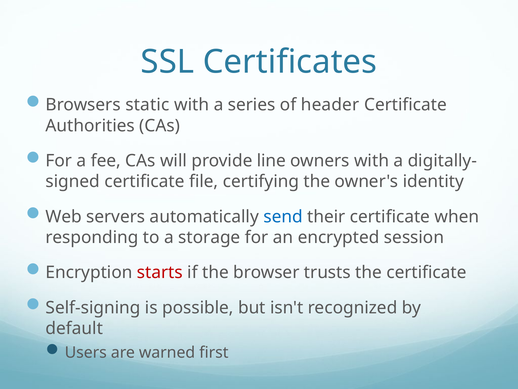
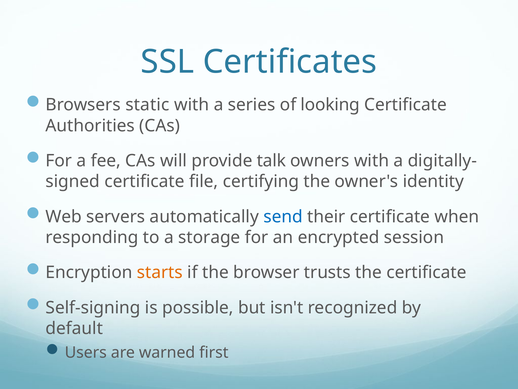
header: header -> looking (330, 105)
line: line -> talk (271, 161)
starts colour: red -> orange (160, 272)
